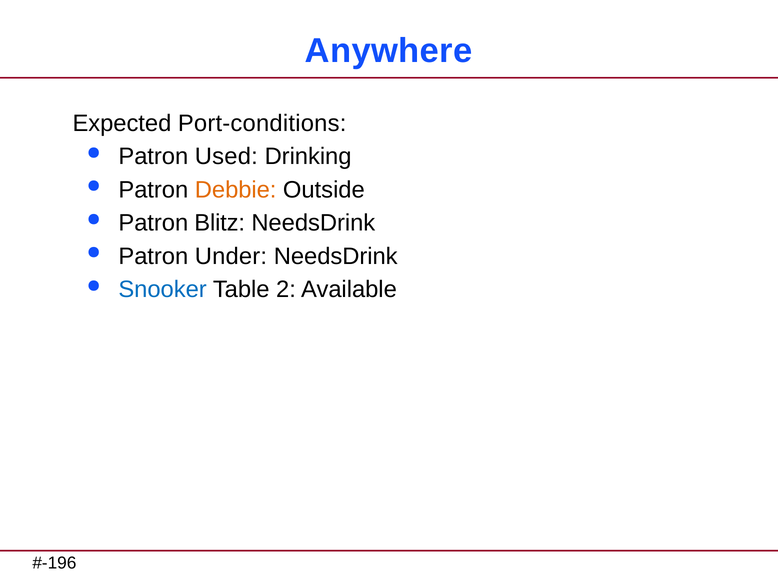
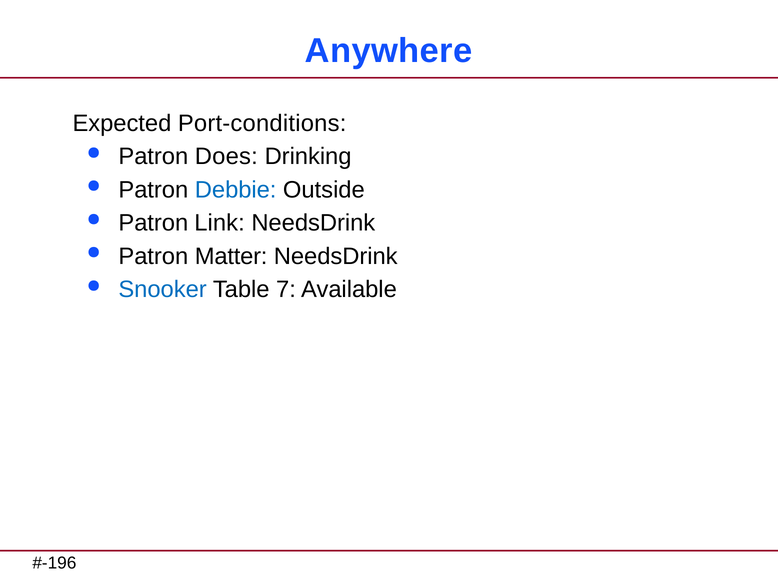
Used: Used -> Does (226, 157)
Debbie colour: orange -> blue (236, 190)
Blitz: Blitz -> Link (220, 223)
Under: Under -> Matter (231, 256)
2: 2 -> 7 (286, 290)
